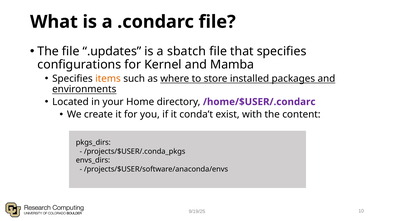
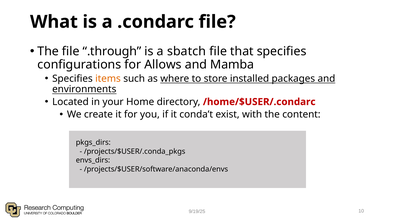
.updates: .updates -> .through (112, 51)
Kernel: Kernel -> Allows (163, 65)
/home/$USER/.condarc colour: purple -> red (259, 102)
